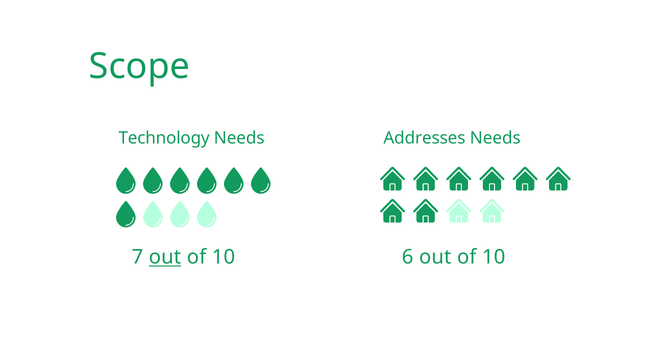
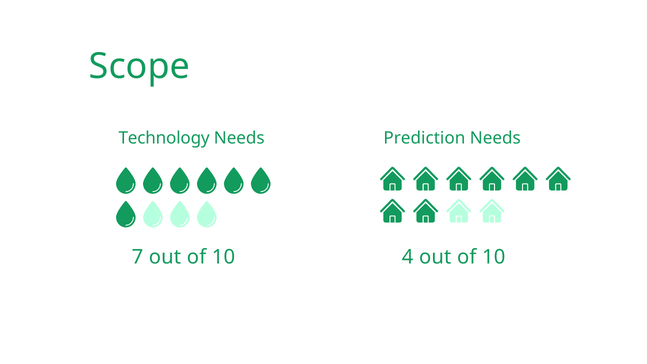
Addresses: Addresses -> Prediction (424, 138)
out underline: present -> none (165, 257)
6: 6 -> 4 (408, 257)
